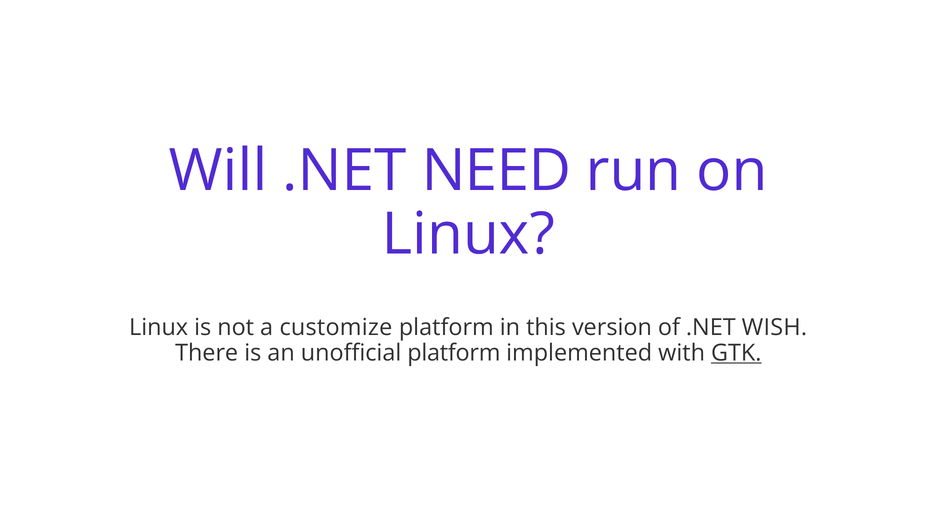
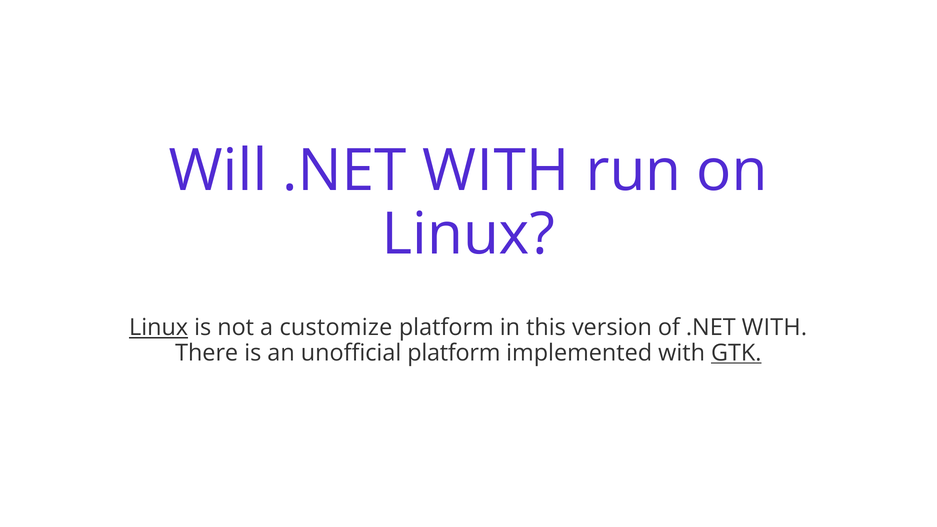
Will .NET NEED: NEED -> WITH (496, 171)
Linux underline: none -> present (159, 328)
of .NET WISH: WISH -> WITH (774, 328)
